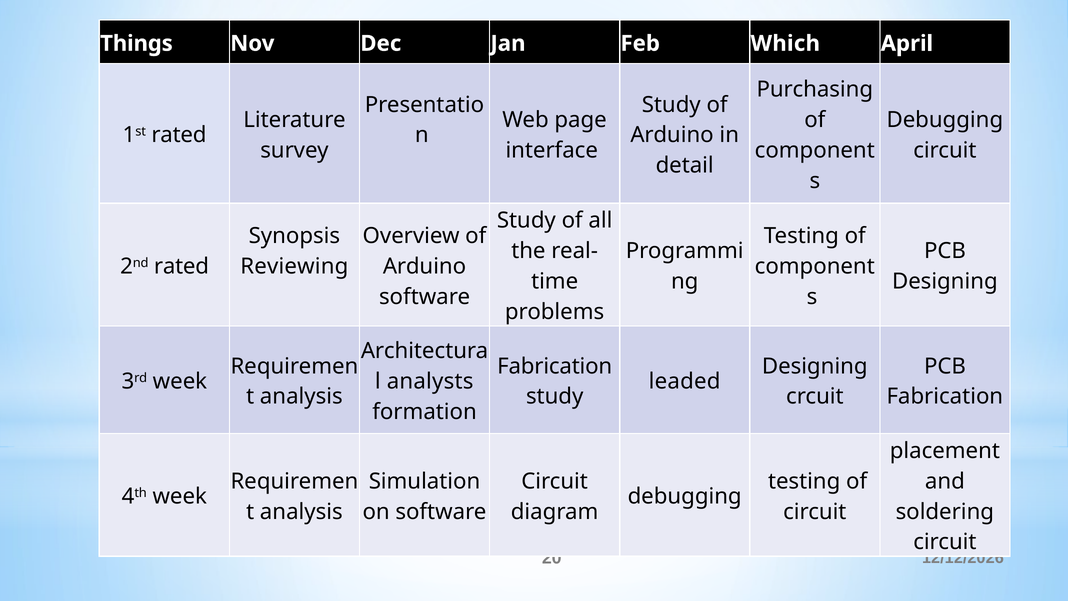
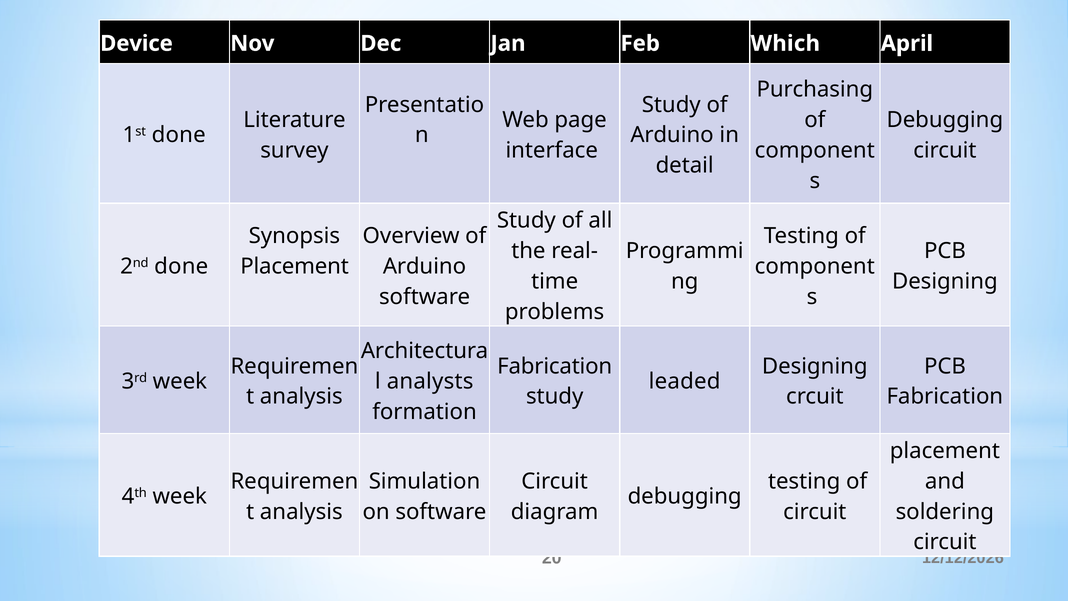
Things: Things -> Device (136, 43)
1st rated: rated -> done (179, 135)
2nd rated: rated -> done (181, 266)
Reviewing: Reviewing -> Placement (295, 266)
